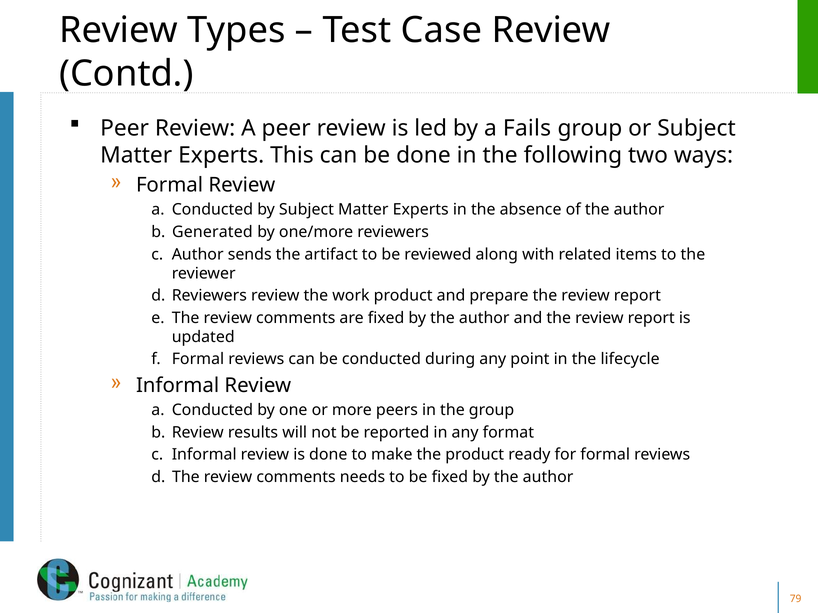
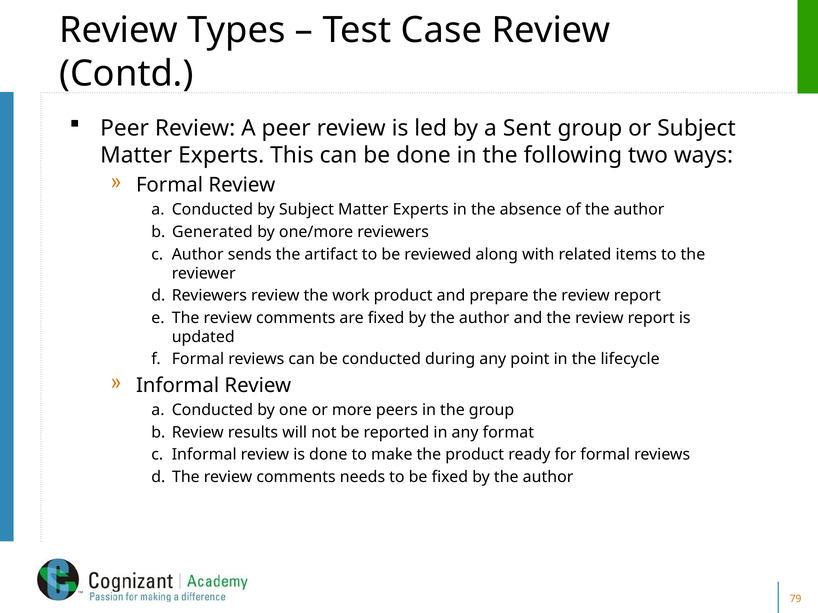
Fails: Fails -> Sent (527, 128)
